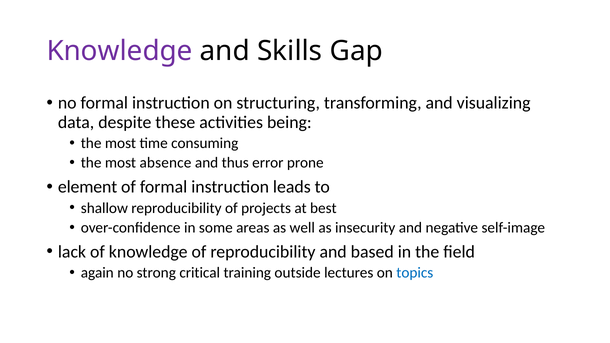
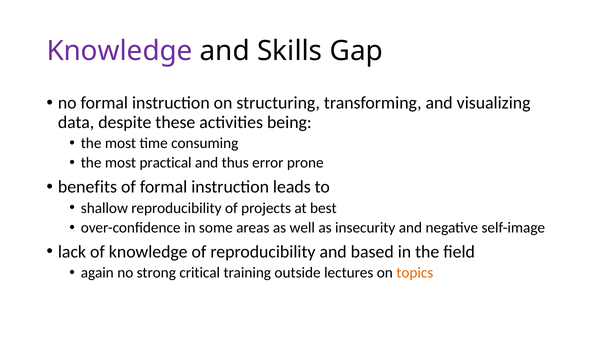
absence: absence -> practical (166, 163)
element: element -> benefits (87, 187)
topics colour: blue -> orange (415, 273)
